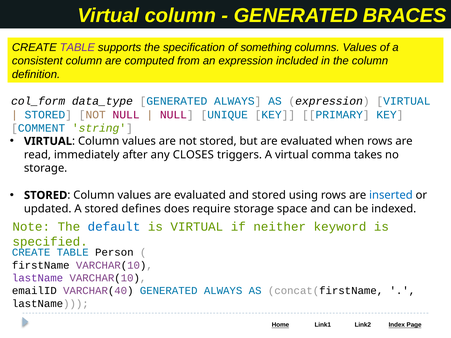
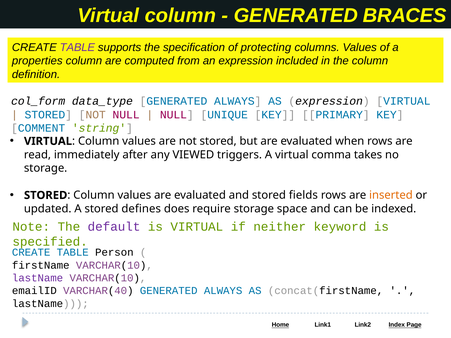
something: something -> protecting (266, 47)
consistent: consistent -> properties (37, 61)
CLOSES: CLOSES -> VIEWED (193, 155)
using: using -> fields (303, 195)
inserted colour: blue -> orange (391, 195)
default colour: blue -> purple (114, 227)
